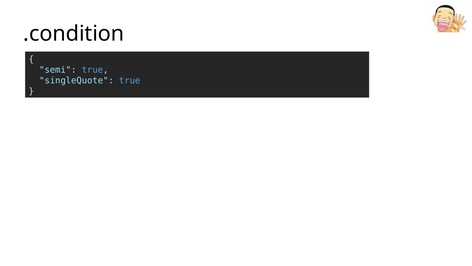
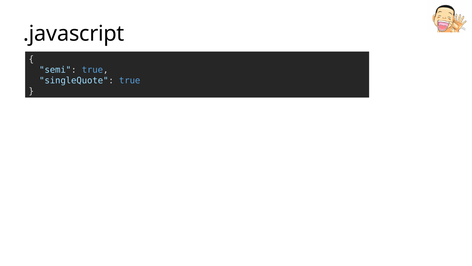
.condition: .condition -> .javascript (74, 34)
